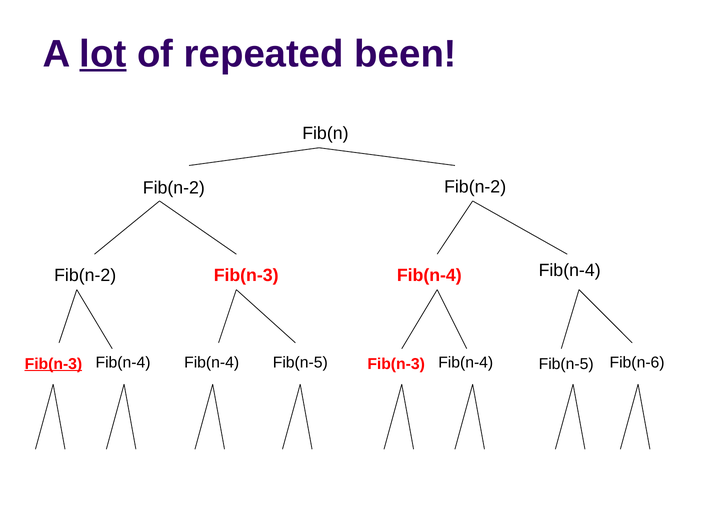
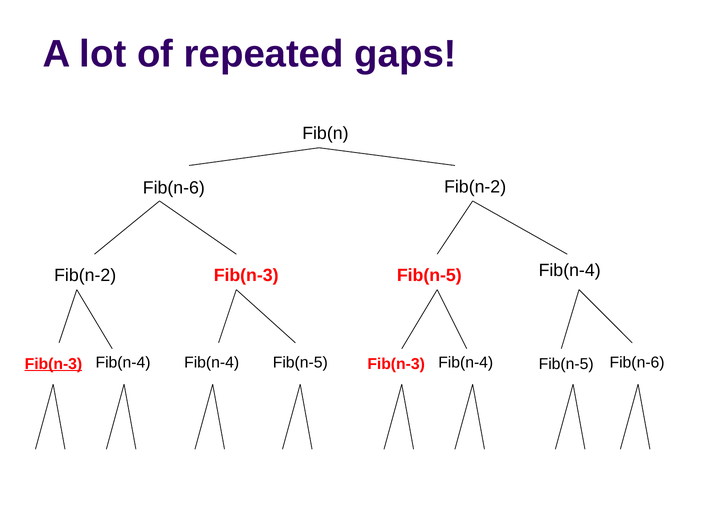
lot underline: present -> none (103, 54)
been: been -> gaps (406, 54)
Fib(n-2: Fib(n-2 -> Fib(n-6 (174, 188)
Fib(n-4: Fib(n-4 -> Fib(n-5 (429, 275)
